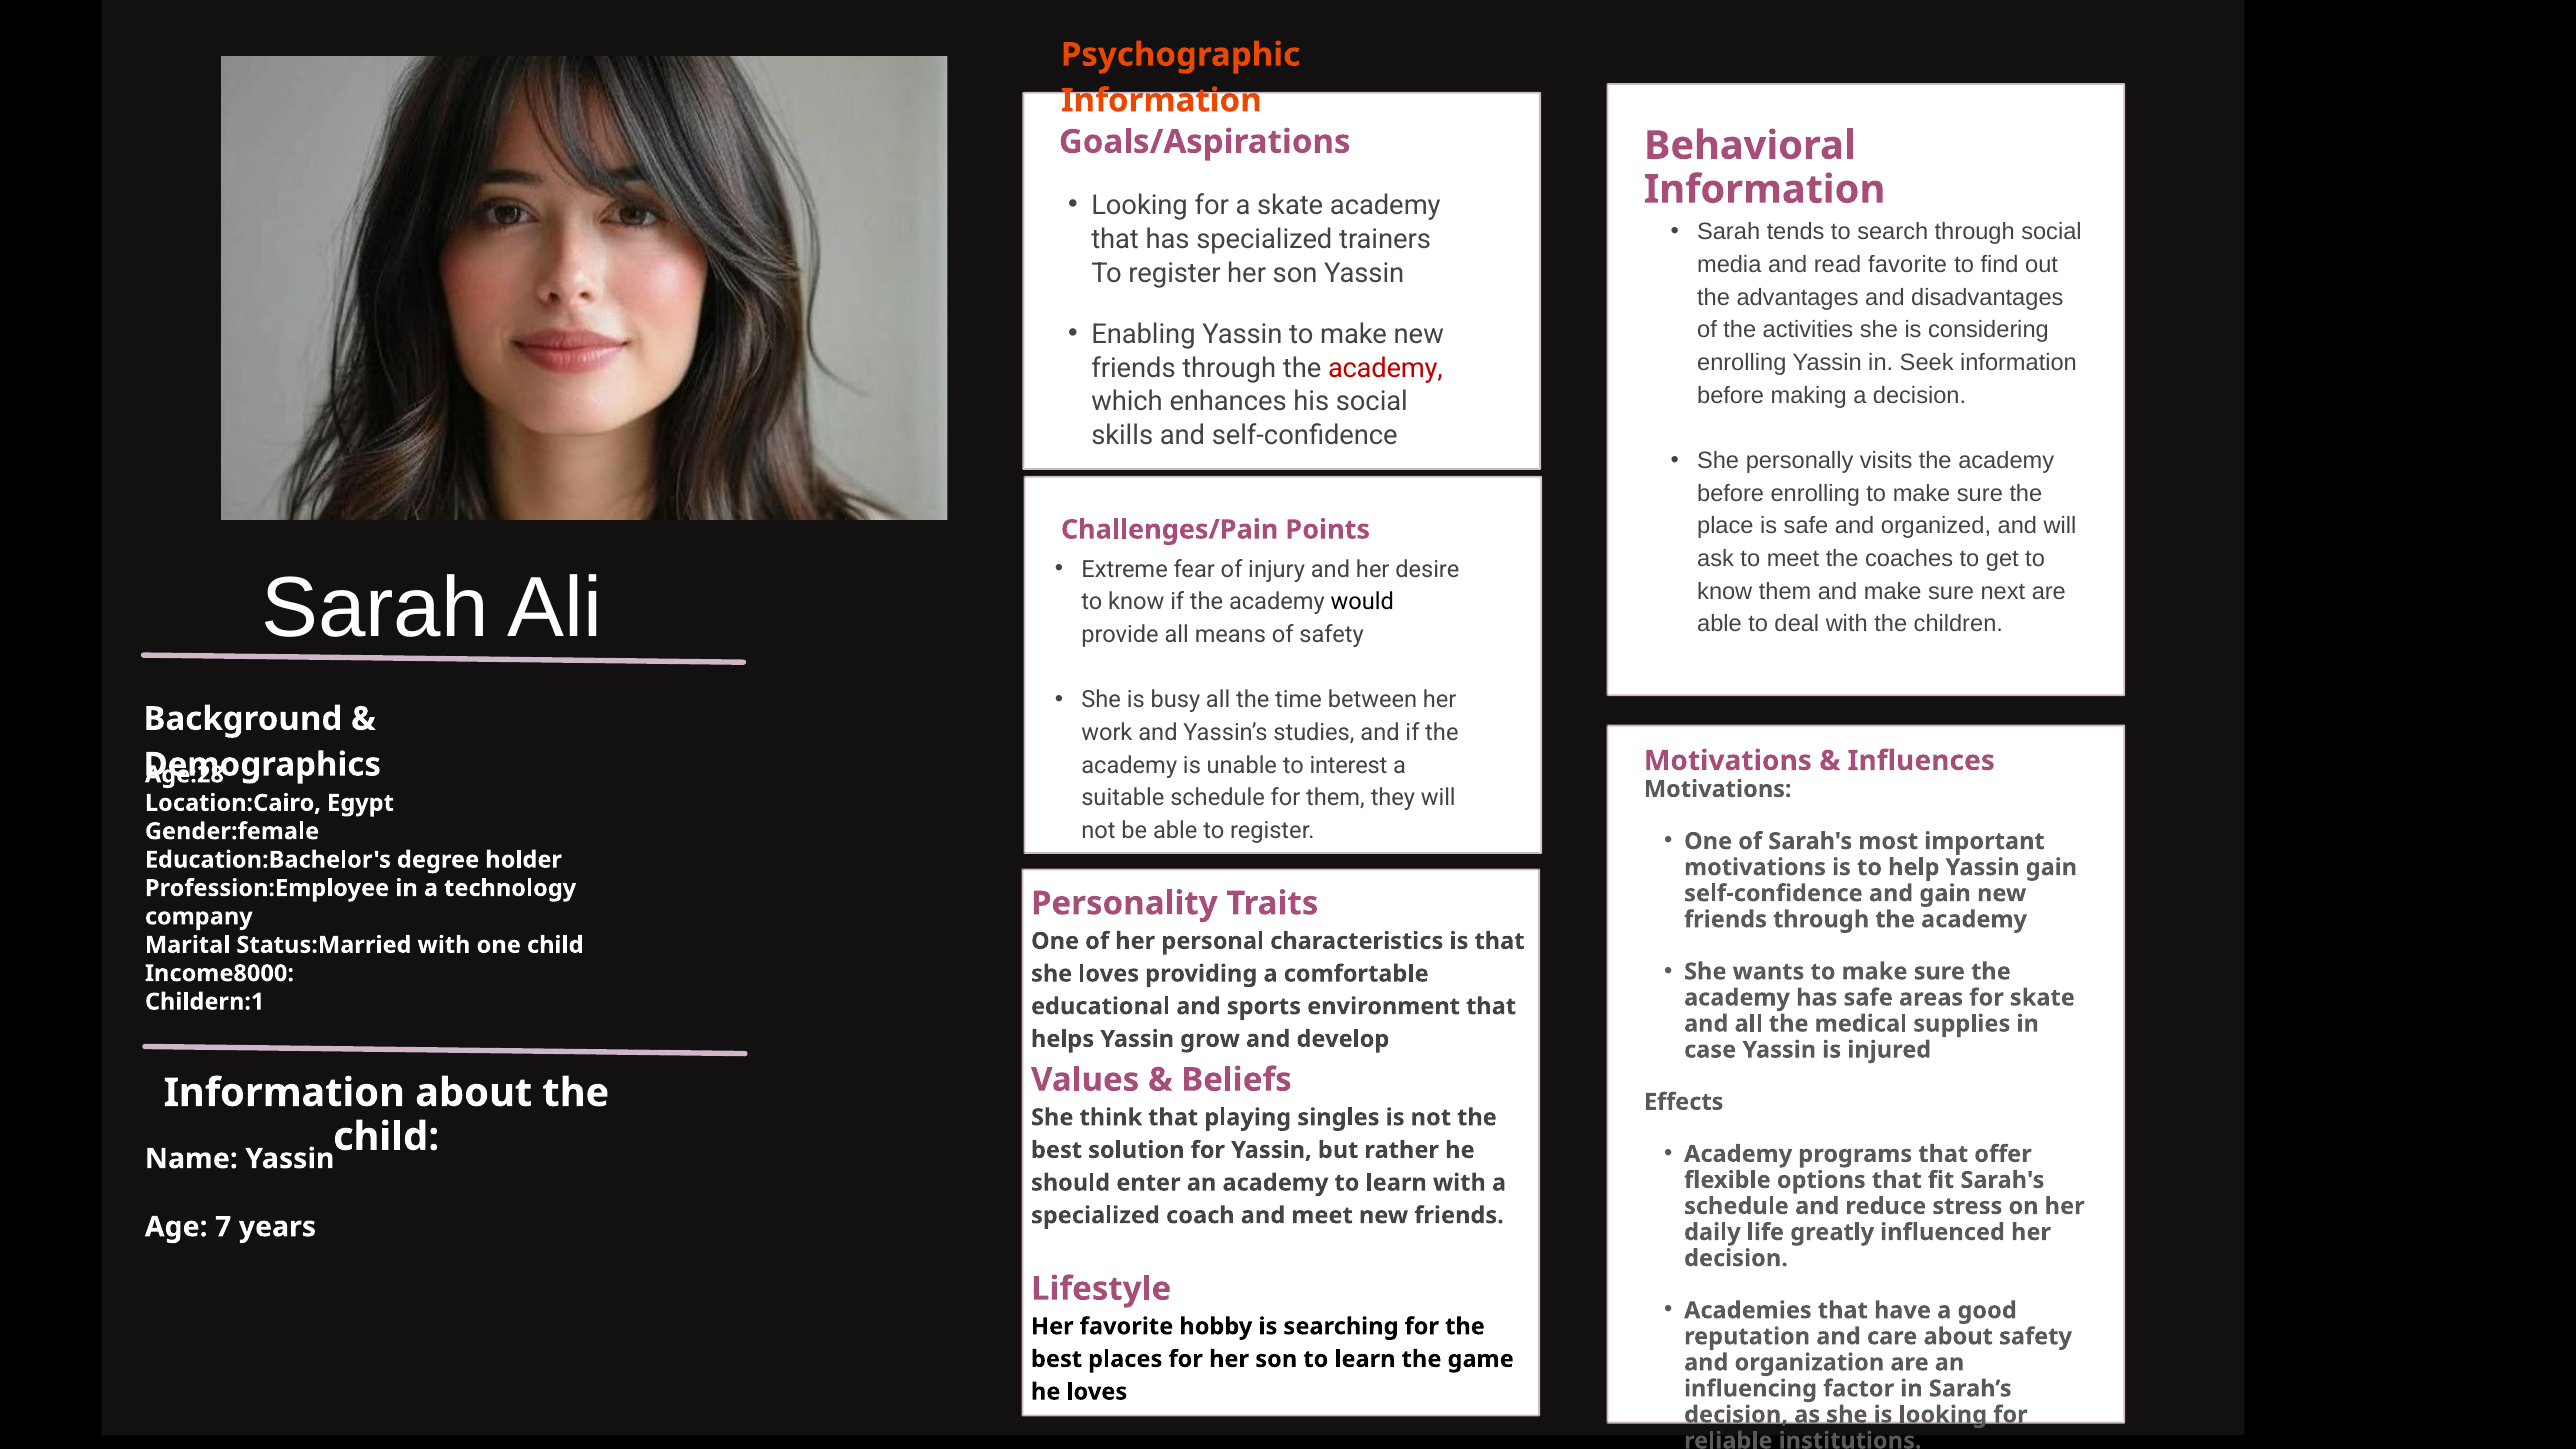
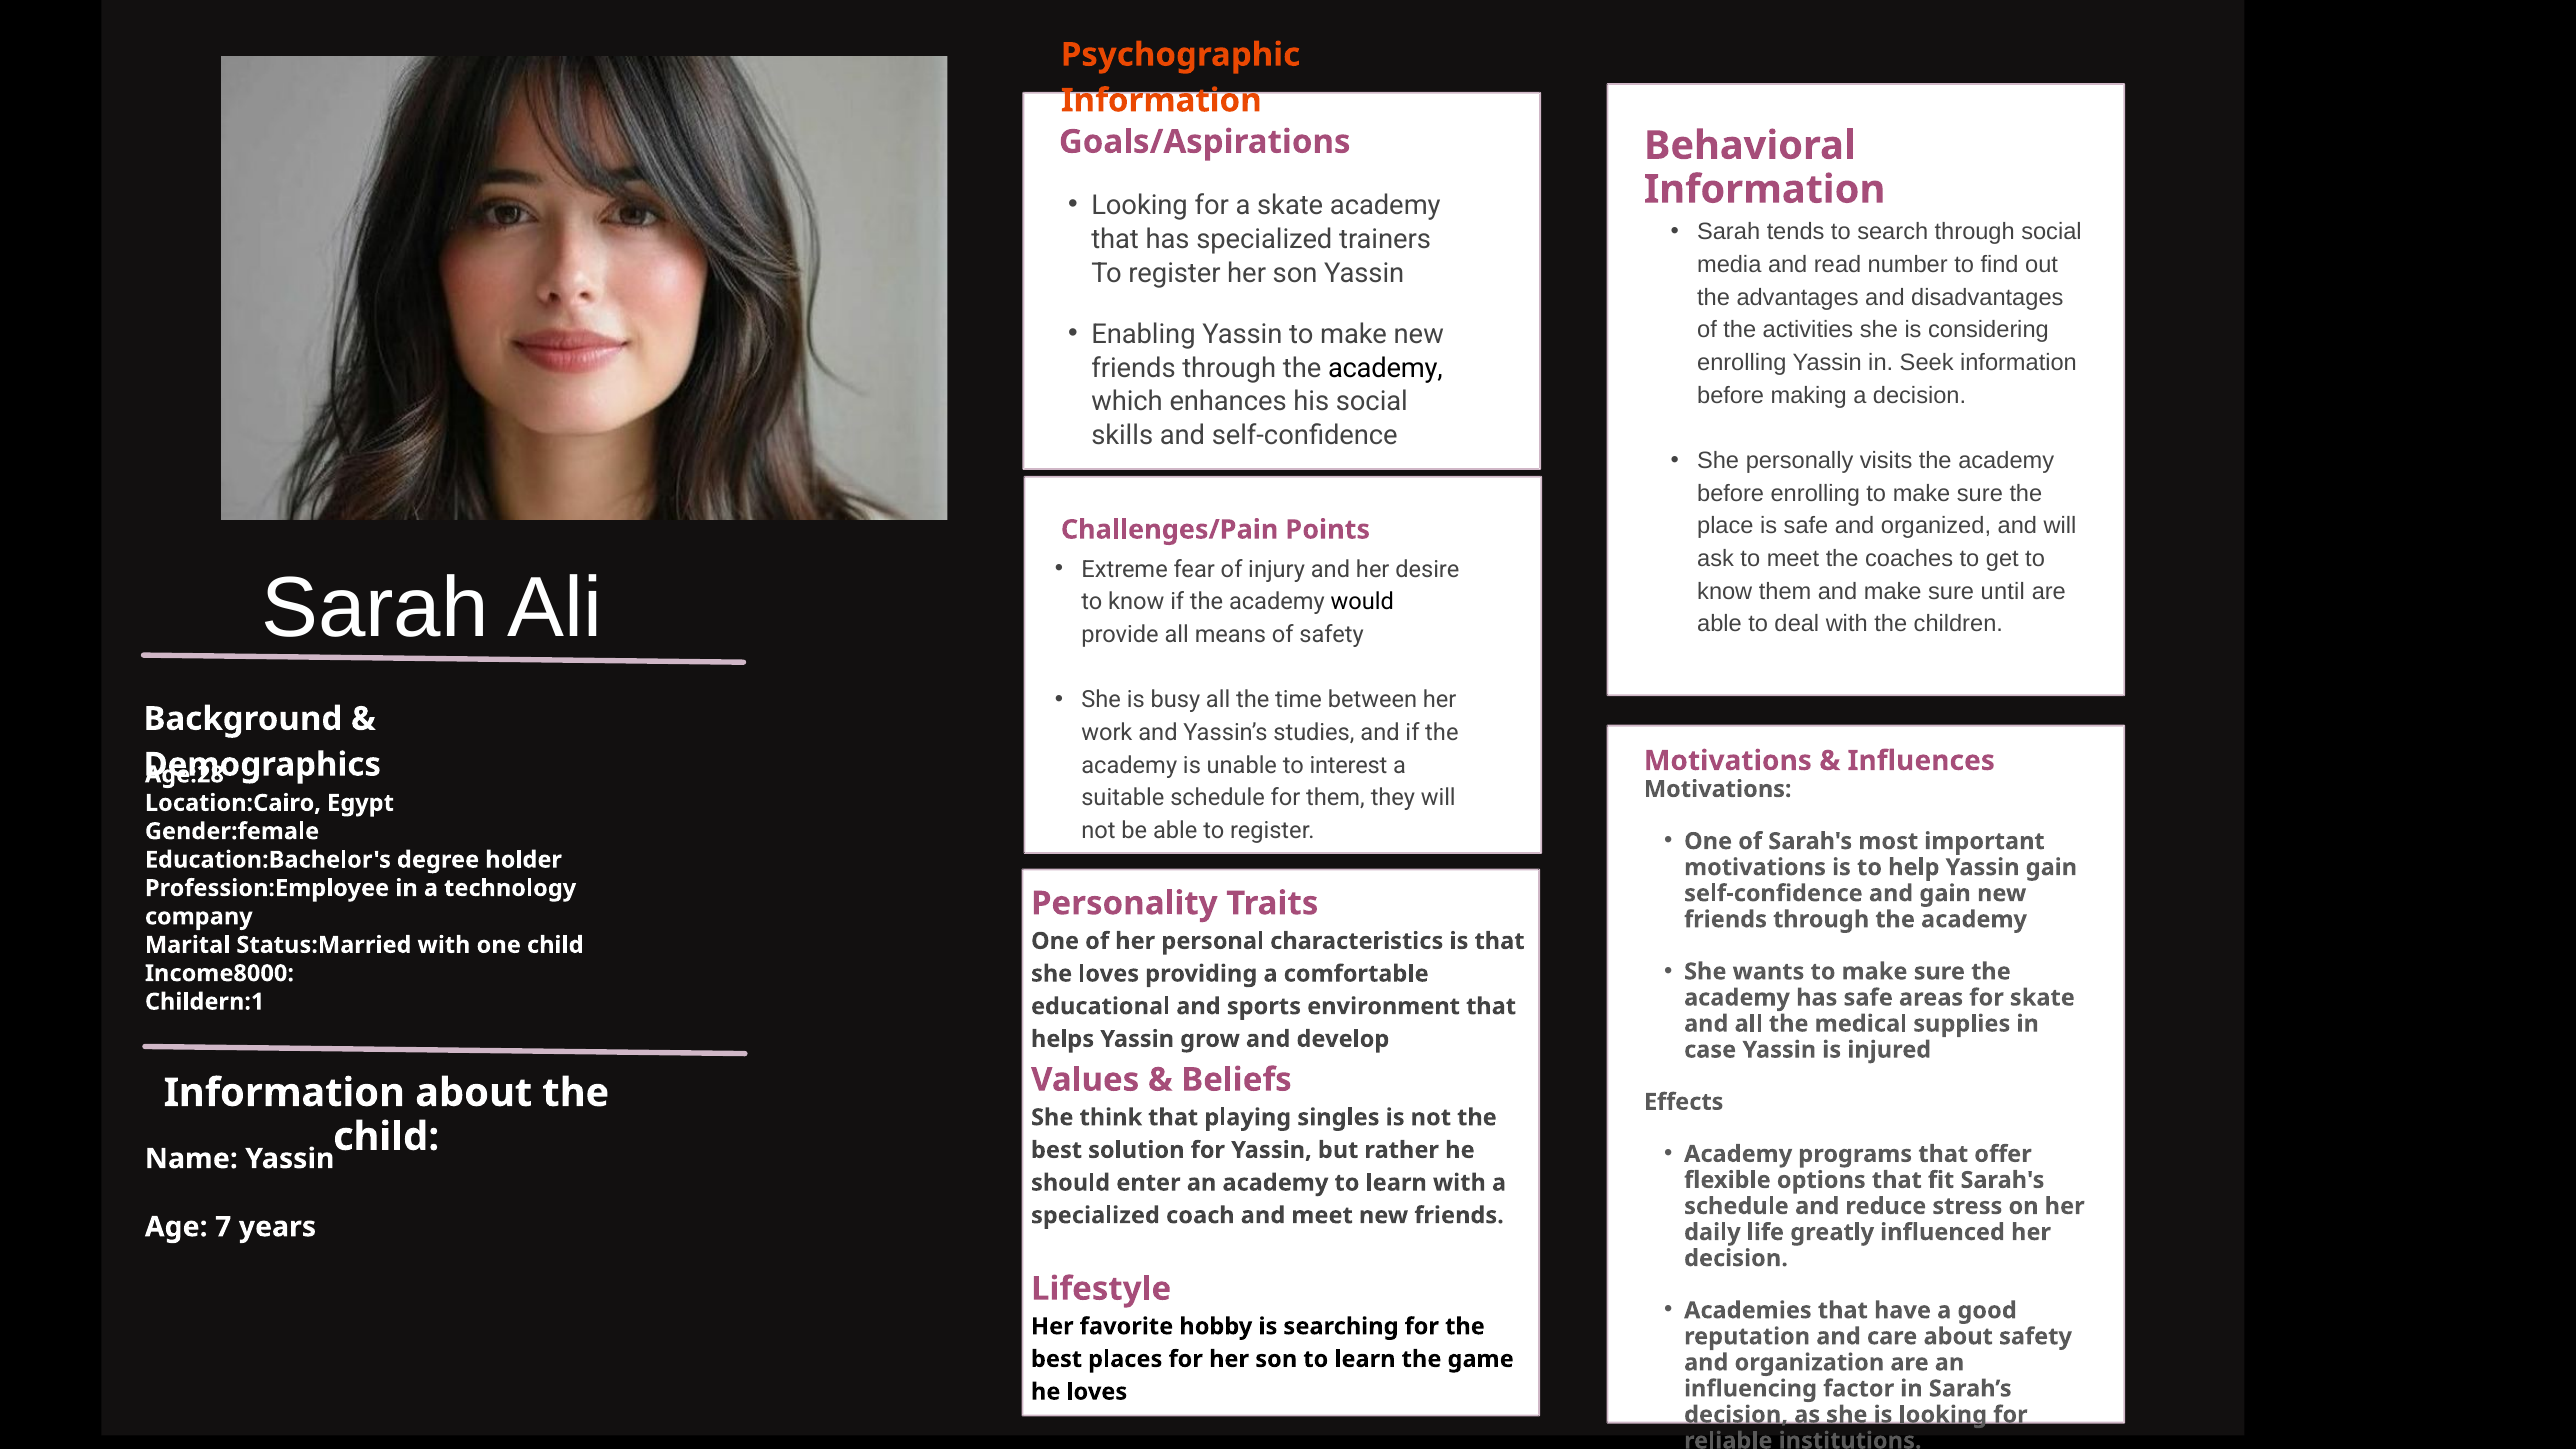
read favorite: favorite -> number (1908, 265)
academy colour: red -> black (1385, 368)
next: next -> until (2003, 591)
